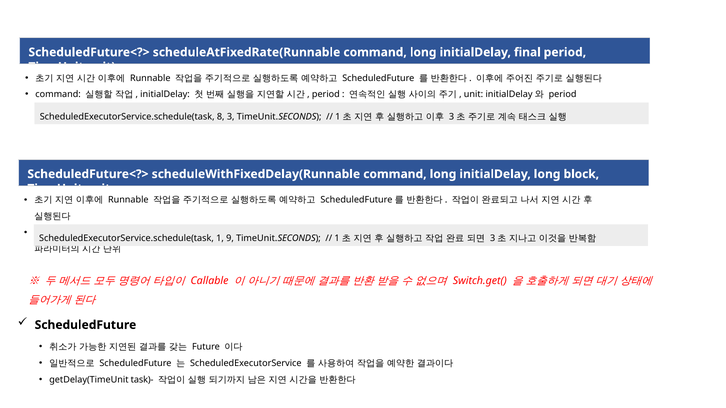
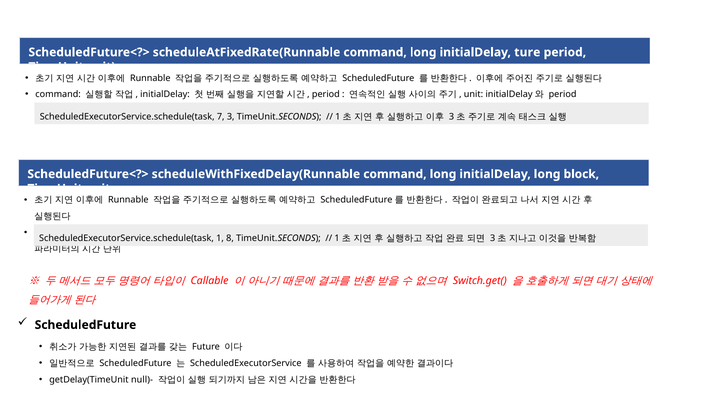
final: final -> ture (527, 52)
8: 8 -> 7 (221, 117)
9: 9 -> 8 (230, 239)
task)-: task)- -> null)- (142, 380)
